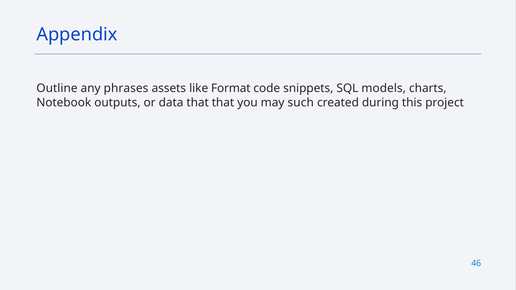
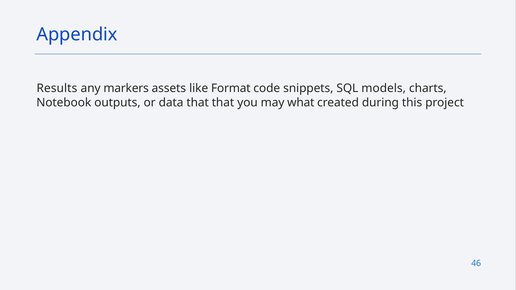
Outline: Outline -> Results (57, 89)
phrases: phrases -> markers (126, 89)
such: such -> what (301, 103)
